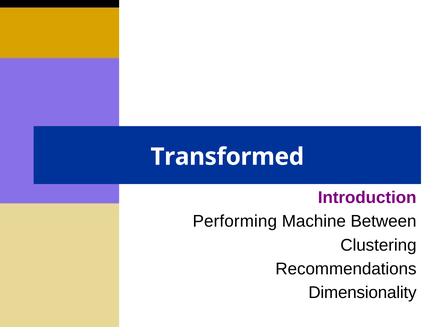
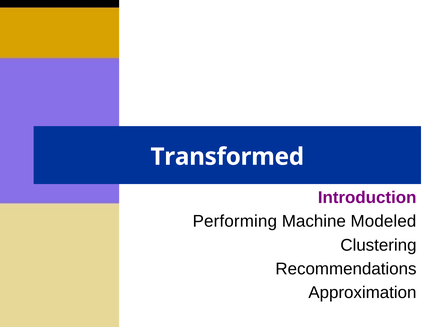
Between: Between -> Modeled (383, 221)
Dimensionality: Dimensionality -> Approximation (362, 293)
